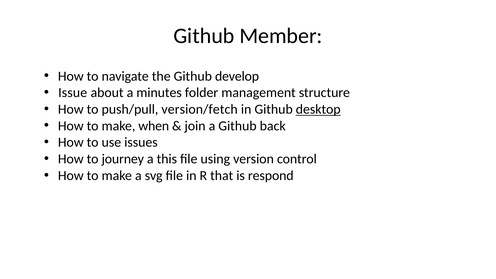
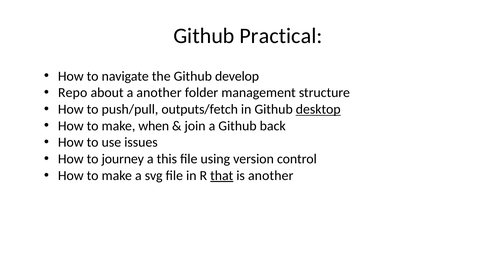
Member: Member -> Practical (281, 36)
Issue: Issue -> Repo (73, 93)
a minutes: minutes -> another (159, 93)
version/fetch: version/fetch -> outputs/fetch (200, 109)
that underline: none -> present (222, 176)
is respond: respond -> another (271, 176)
